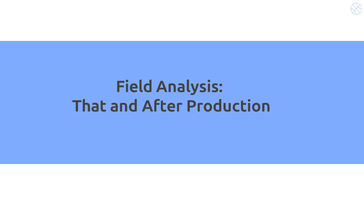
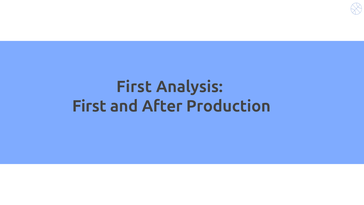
Field: Field -> First (134, 87)
That: That -> First (89, 106)
